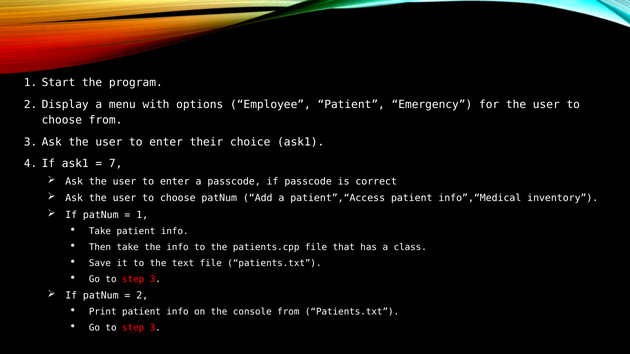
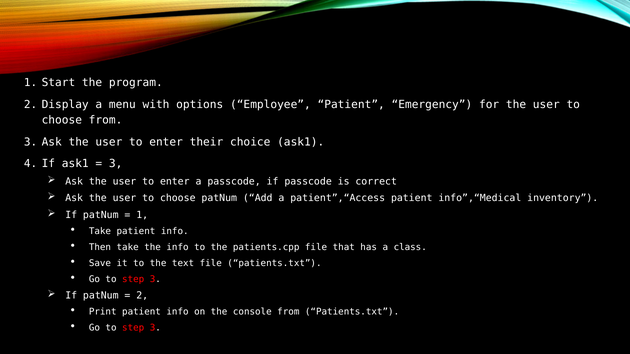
7: 7 -> 3 (116, 164)
